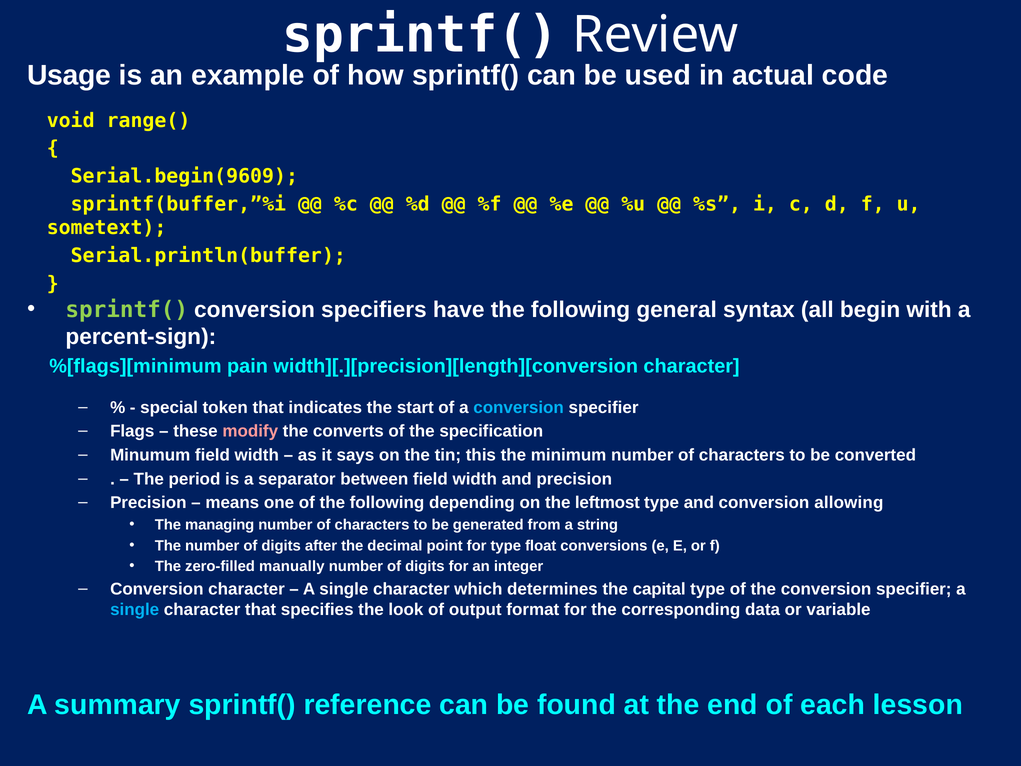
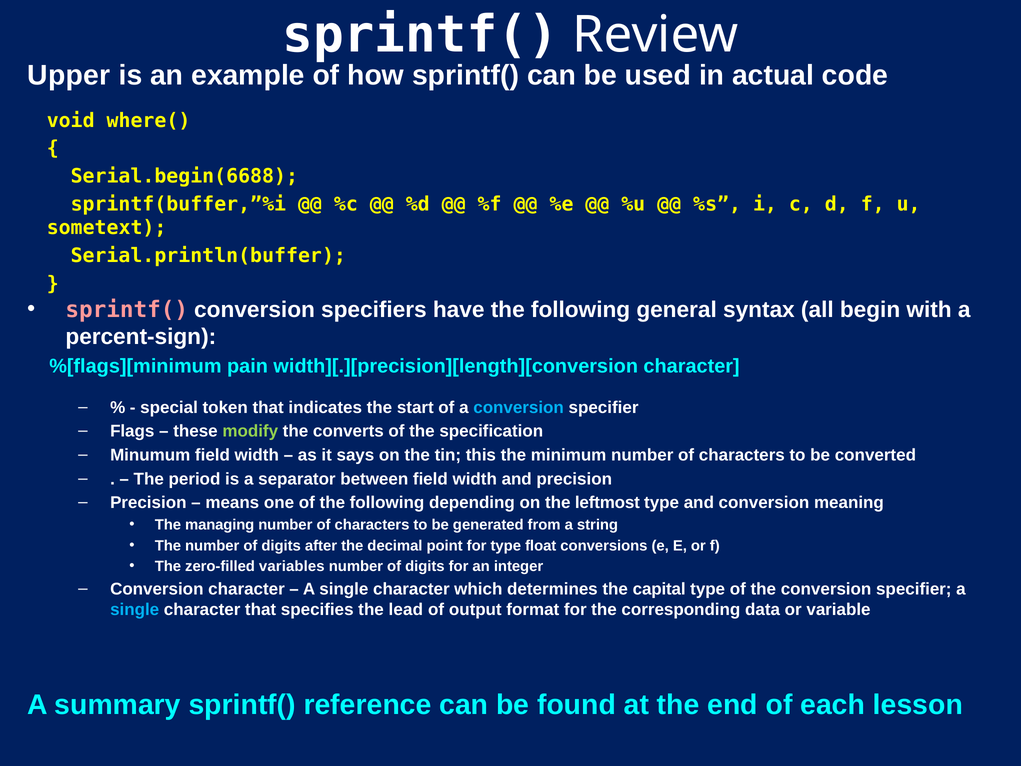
Usage: Usage -> Upper (69, 75)
range(: range( -> where( (148, 121)
Serial.begin(9609: Serial.begin(9609 -> Serial.begin(6688 (184, 176)
sprintf( colour: light green -> pink (127, 310)
modify colour: pink -> light green (250, 431)
allowing: allowing -> meaning (849, 503)
manually: manually -> variables (292, 566)
look: look -> lead (406, 609)
